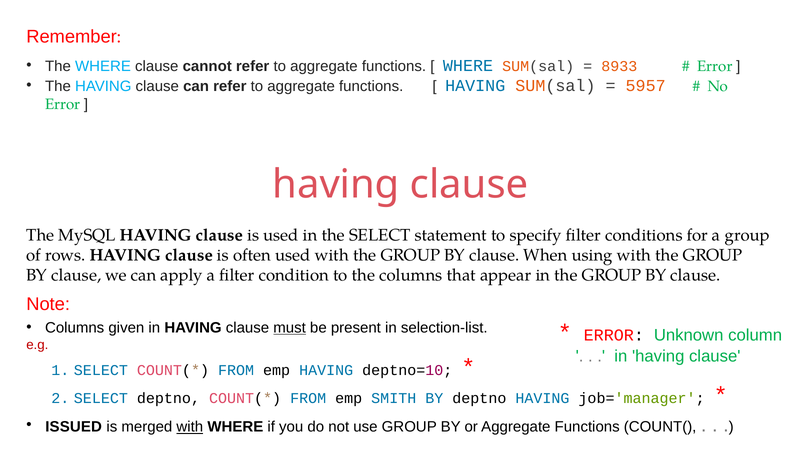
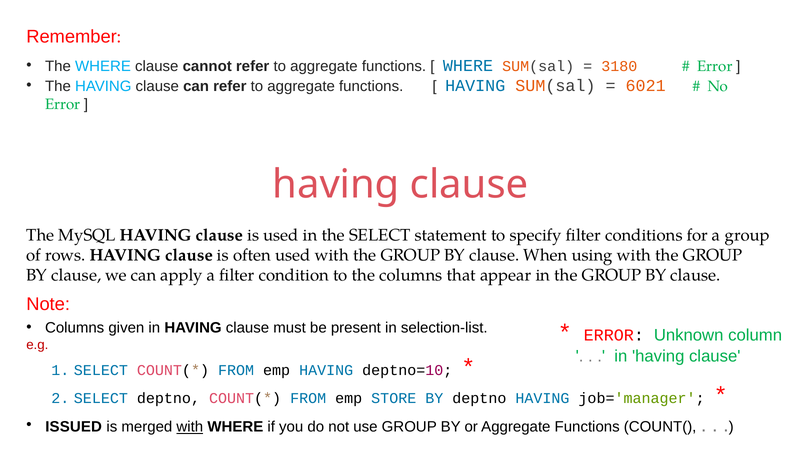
8933: 8933 -> 3180 (619, 66)
5957: 5957 -> 6021 (646, 86)
must underline: present -> none (290, 328)
SMITH: SMITH -> STORE (394, 399)
